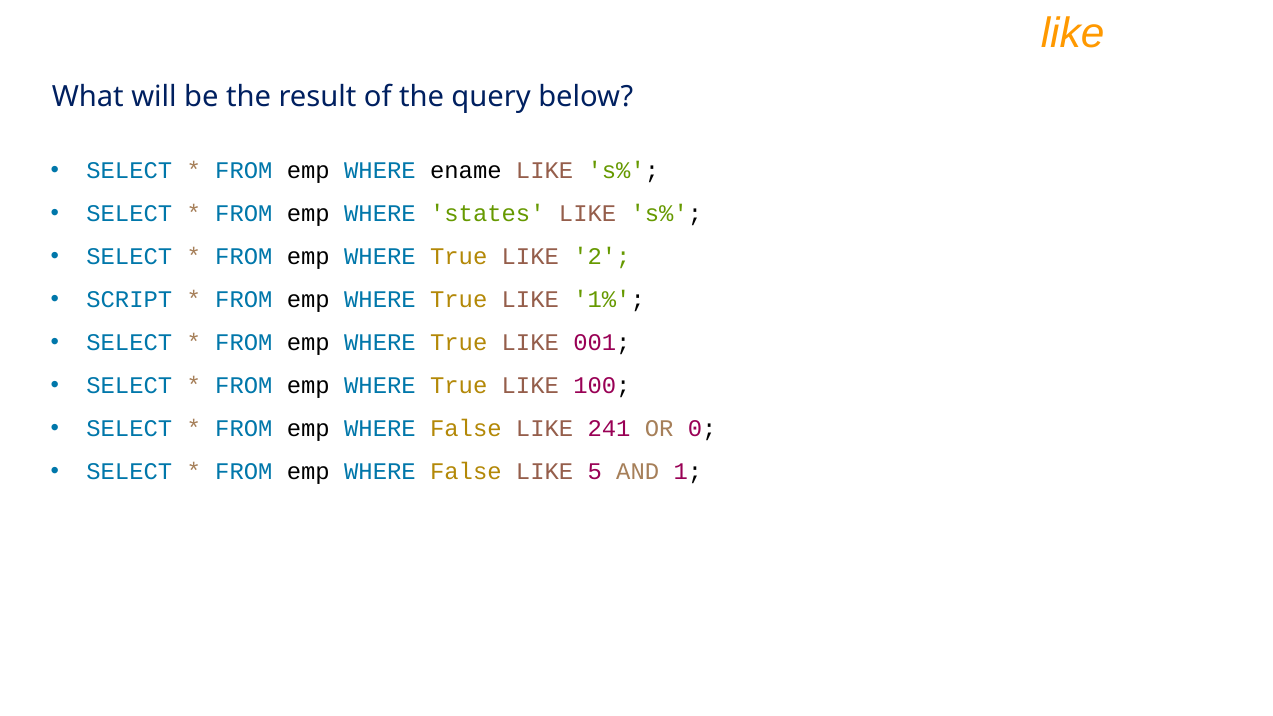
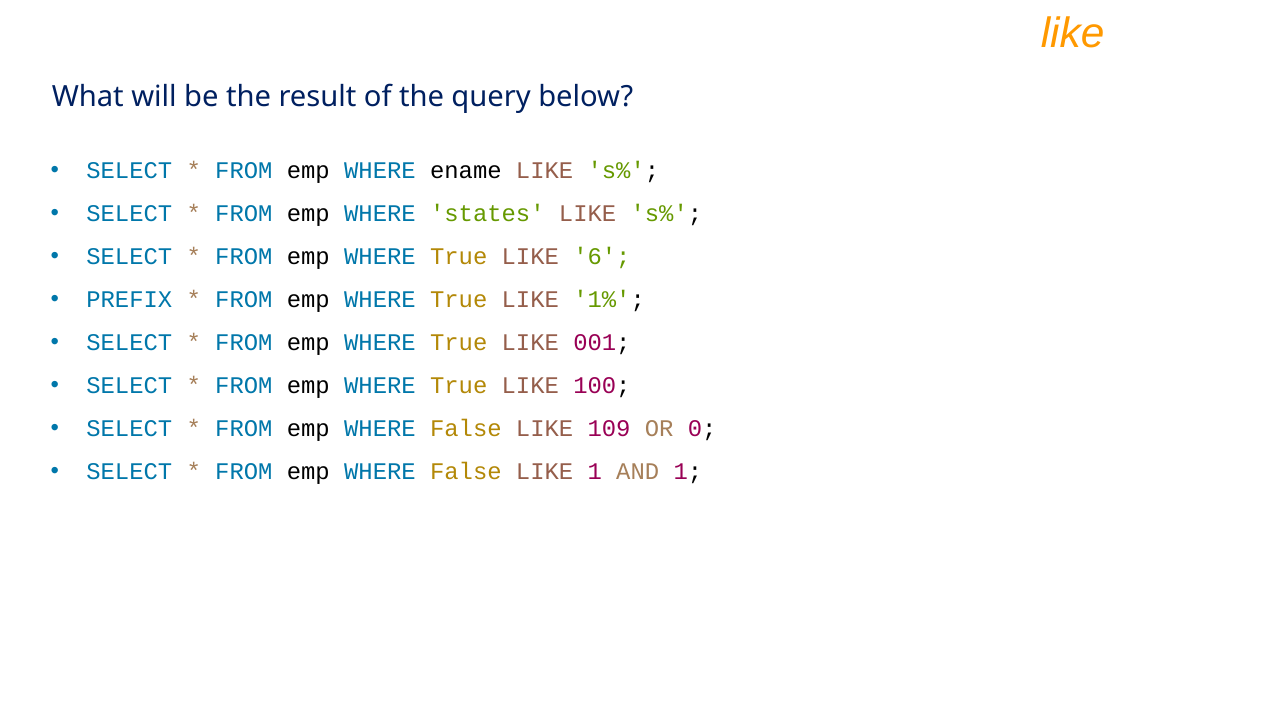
2: 2 -> 6 (602, 257)
SCRIPT: SCRIPT -> PREFIX (129, 300)
241: 241 -> 109 (609, 429)
LIKE 5: 5 -> 1 (595, 472)
